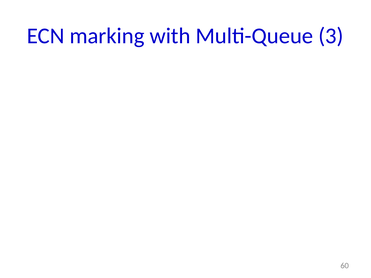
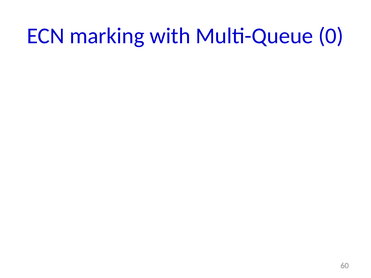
3: 3 -> 0 (331, 36)
